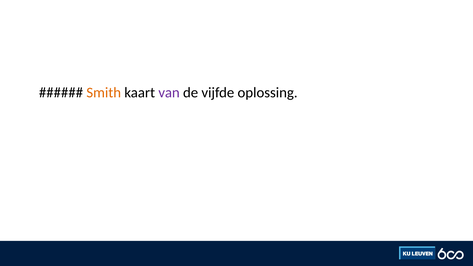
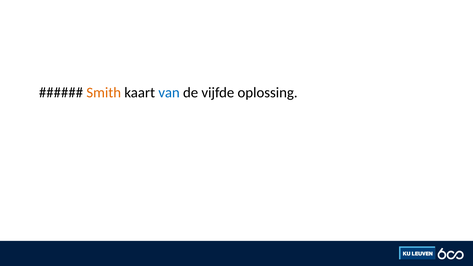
van colour: purple -> blue (169, 93)
